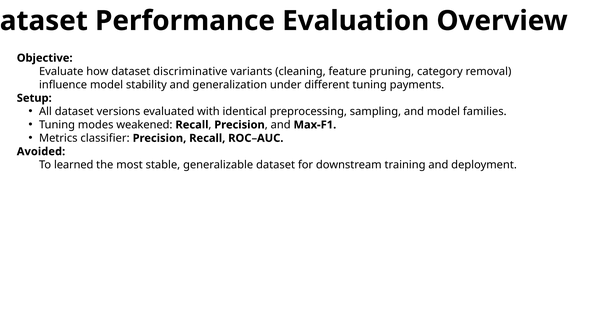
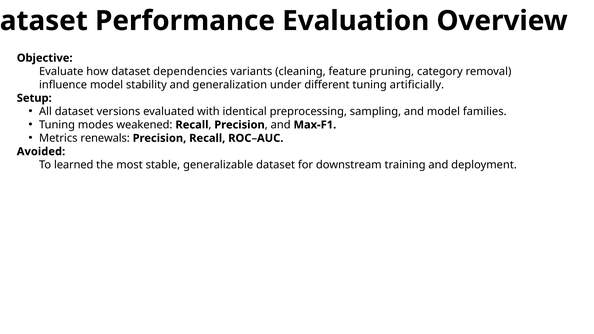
discriminative: discriminative -> dependencies (190, 71)
payments: payments -> artificially (417, 85)
classifier: classifier -> renewals (105, 138)
